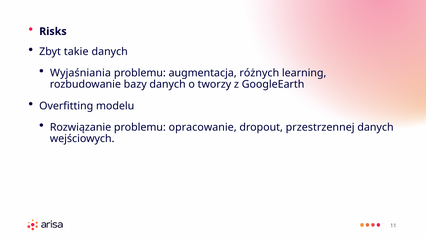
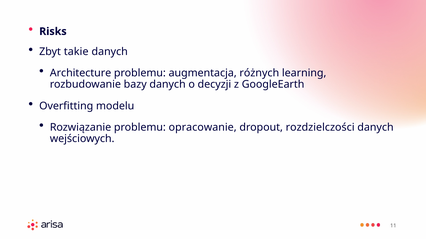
Wyjaśniania: Wyjaśniania -> Architecture (81, 73)
tworzy: tworzy -> decyzji (214, 85)
przestrzennej: przestrzennej -> rozdzielczości (320, 128)
